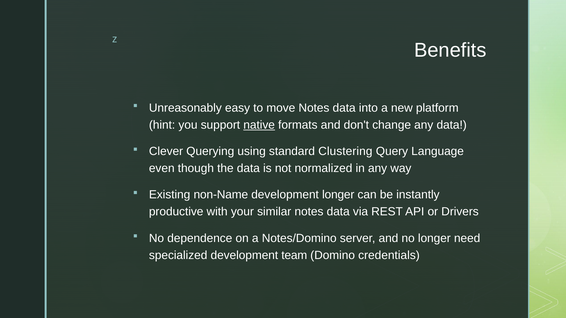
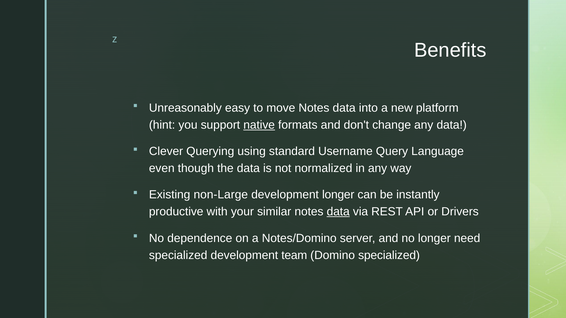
Clustering: Clustering -> Username (345, 152)
non-Name: non-Name -> non-Large (221, 195)
data underline: none -> present (338, 212)
Domino credentials: credentials -> specialized (389, 255)
